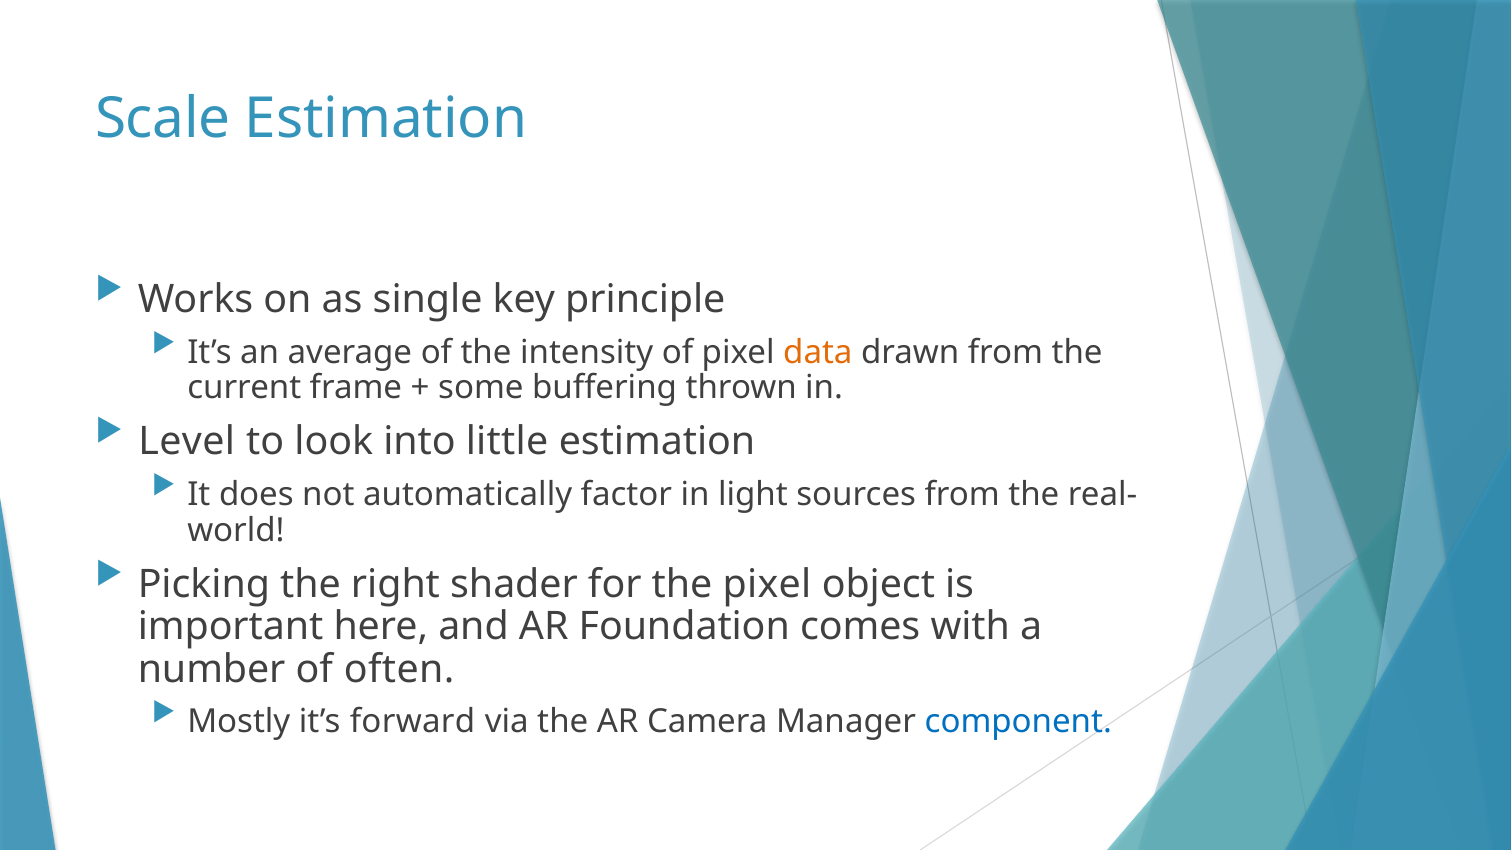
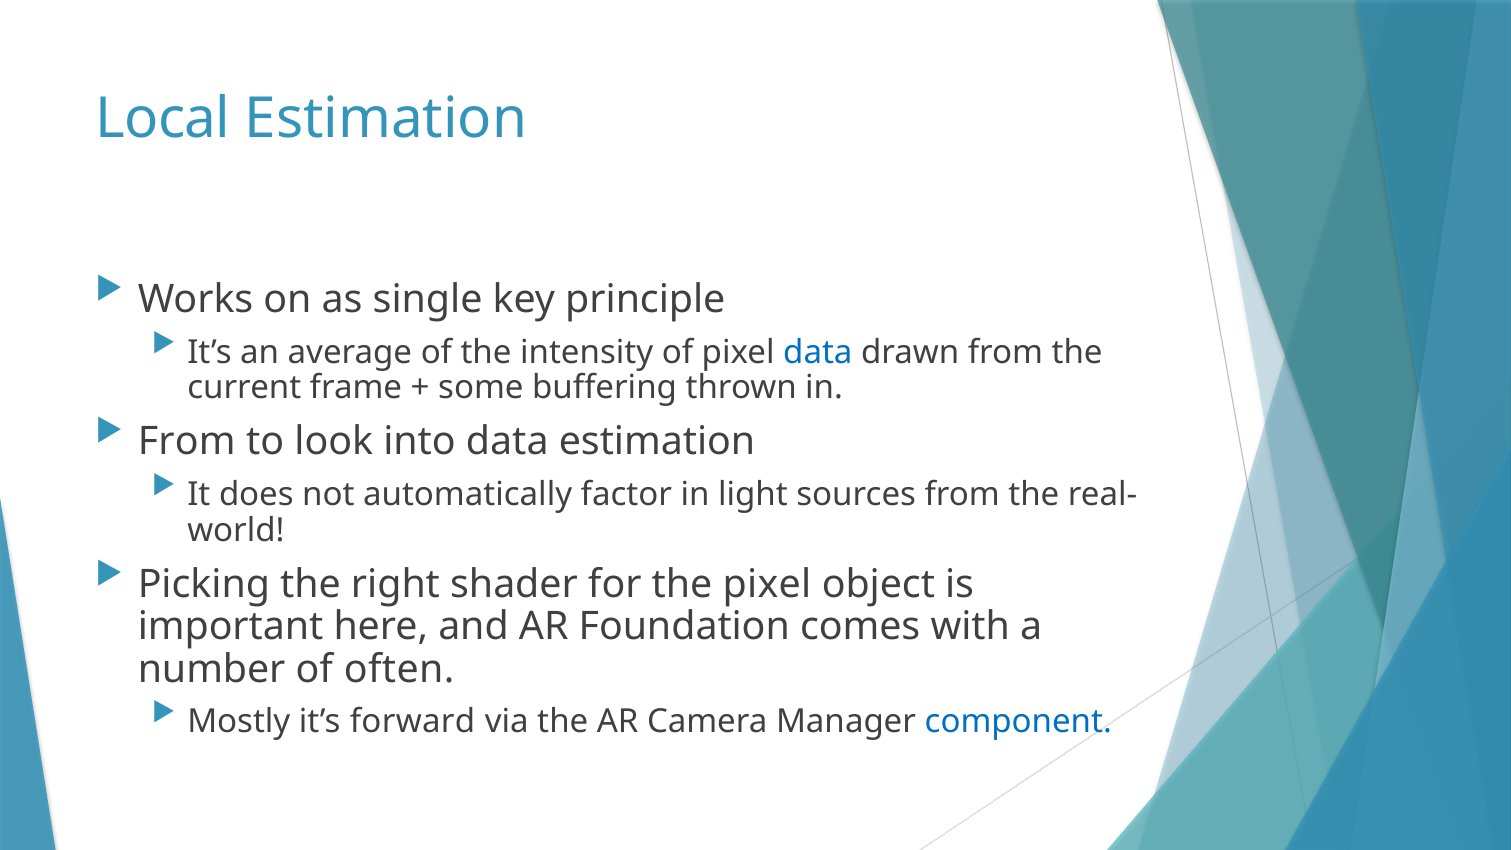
Scale: Scale -> Local (163, 119)
data colour: orange -> blue (818, 352)
Level: Level -> From (187, 442)
into little: little -> data (507, 442)
